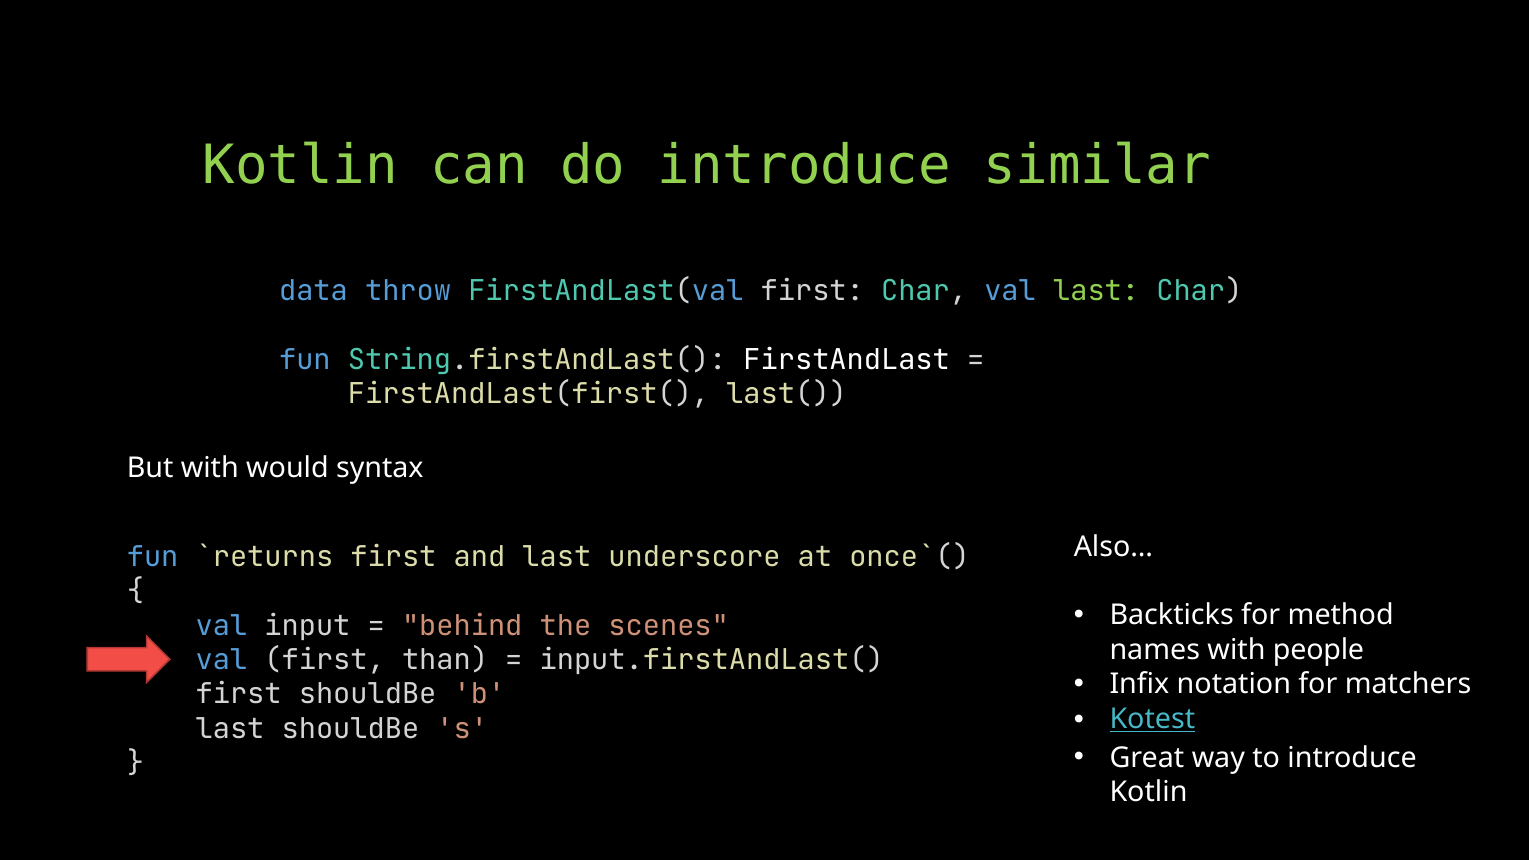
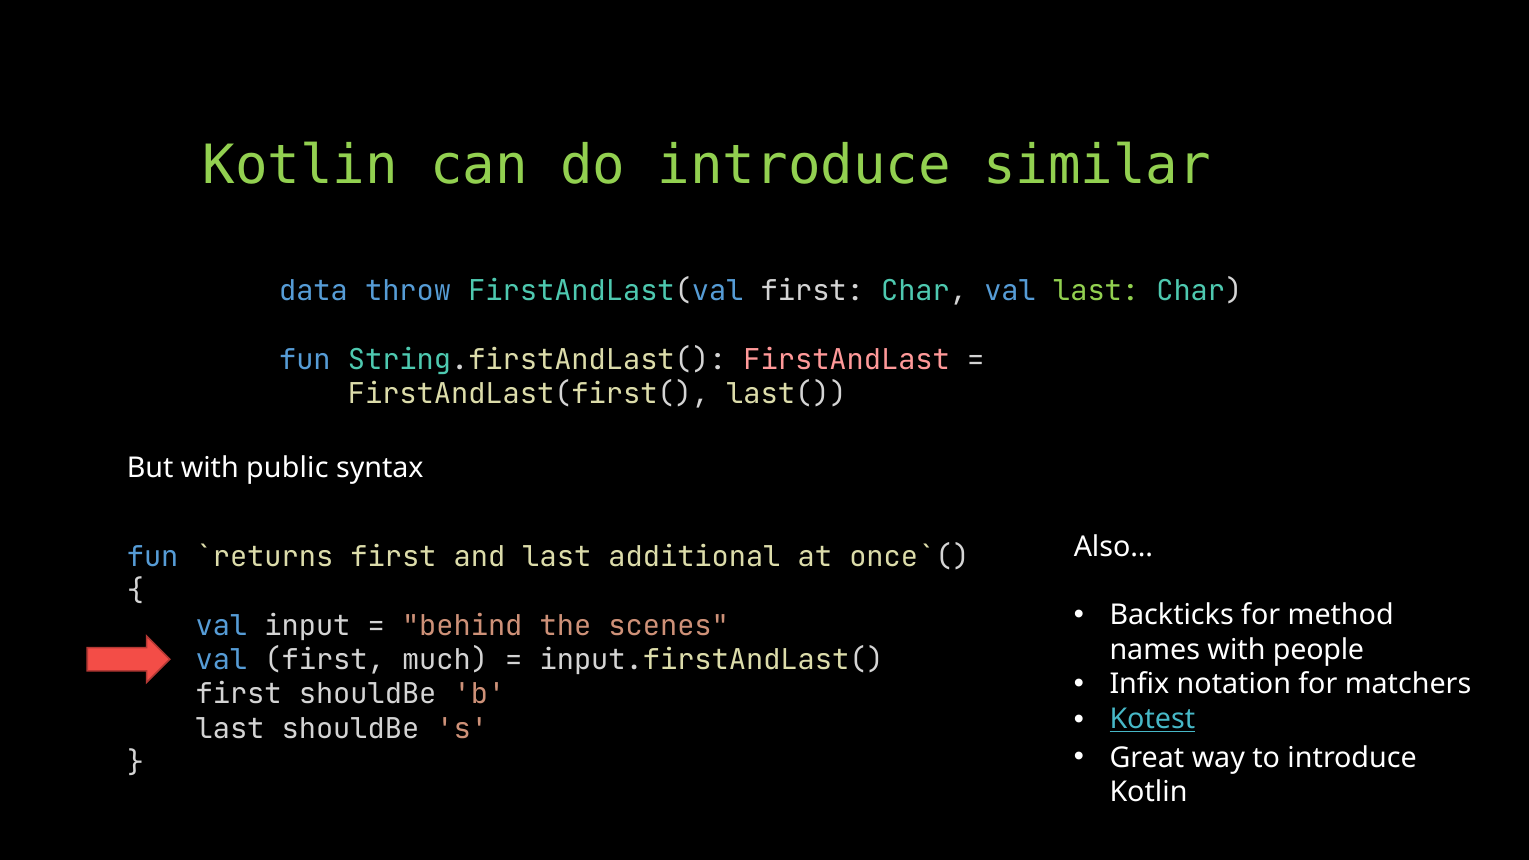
FirstAndLast colour: white -> pink (847, 360)
would: would -> public (287, 468)
underscore: underscore -> additional (694, 557)
than: than -> much (445, 660)
